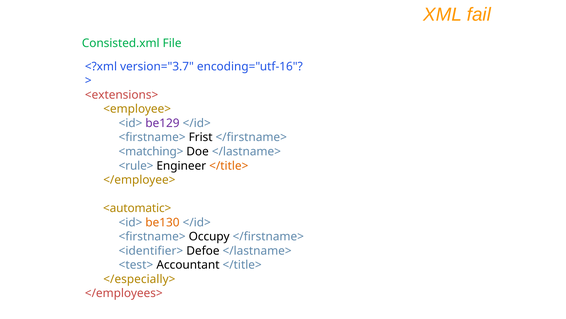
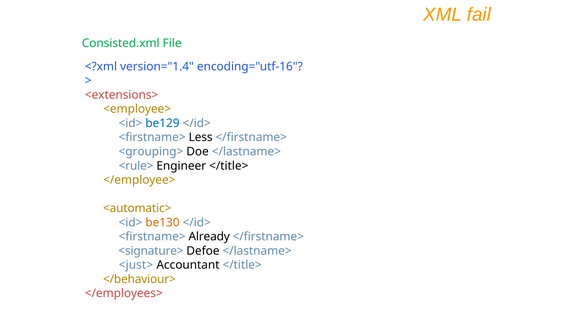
version="3.7: version="3.7 -> version="1.4 (157, 66)
be129 colour: purple -> blue (162, 123)
Frist: Frist -> Less (201, 137)
<matching>: <matching> -> <grouping> (151, 151)
</title> colour: orange -> black (229, 165)
Occupy: Occupy -> Already (209, 236)
<identifier>: <identifier> -> <signature> (151, 250)
<test>: <test> -> <just> (136, 265)
</especially>: </especially> -> </behaviour> (139, 279)
